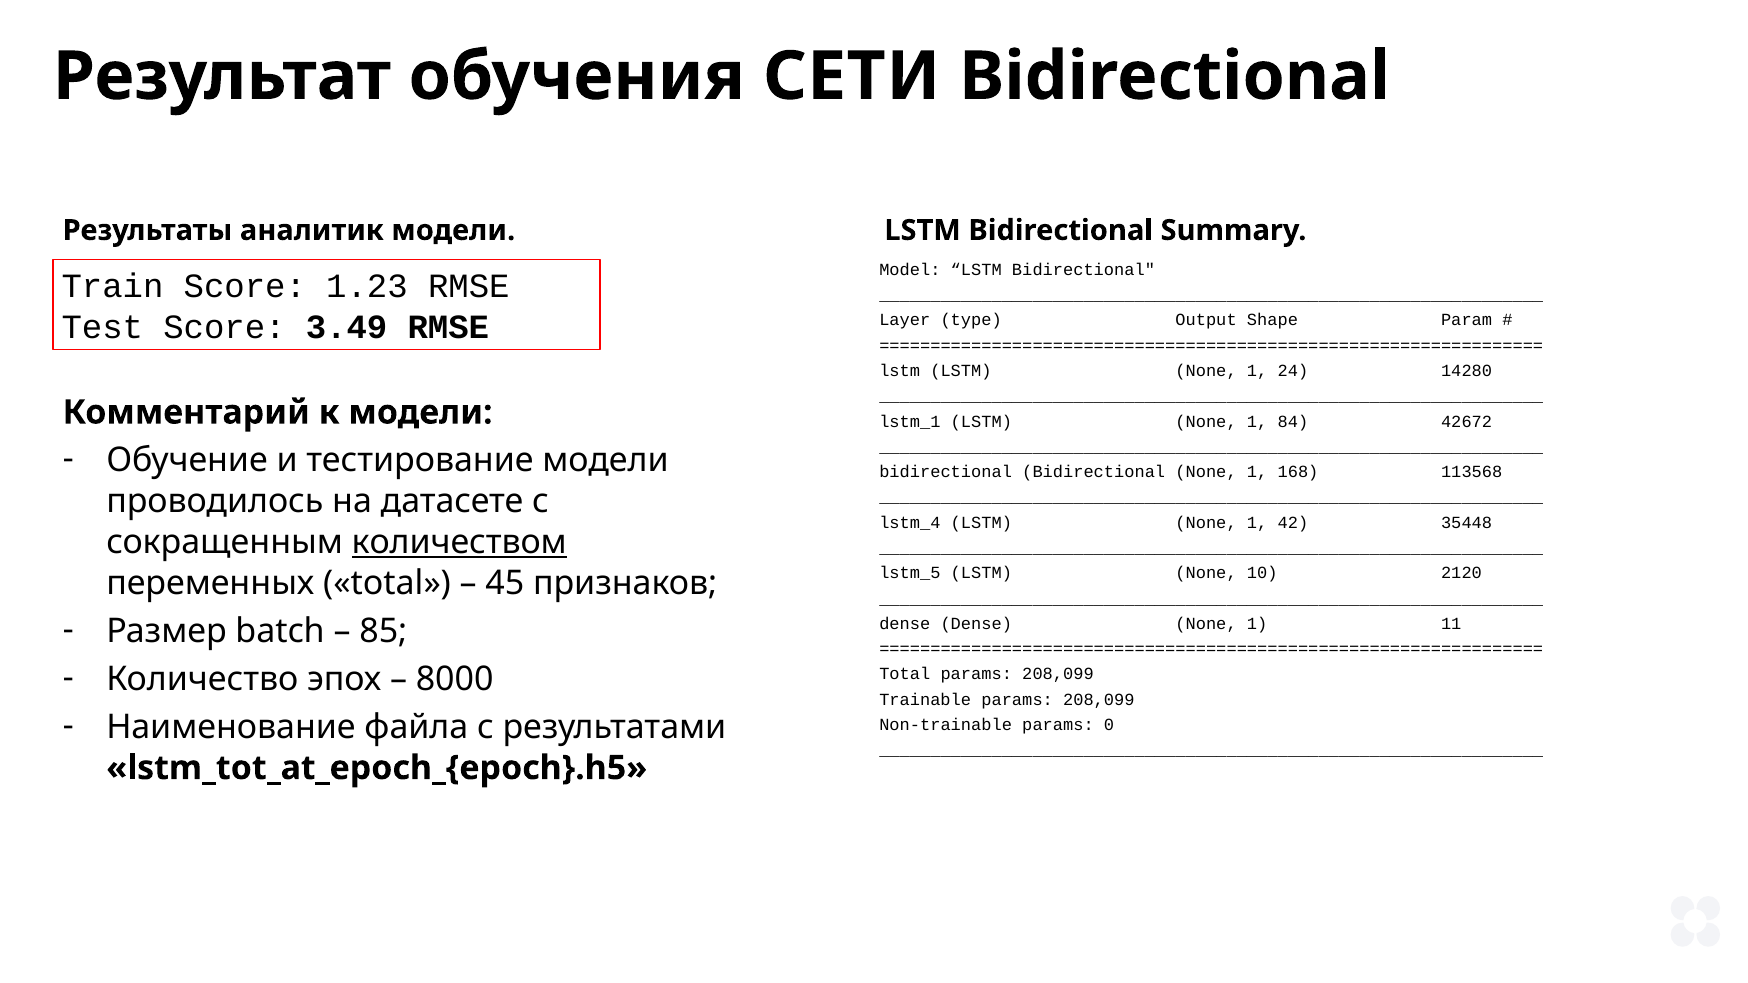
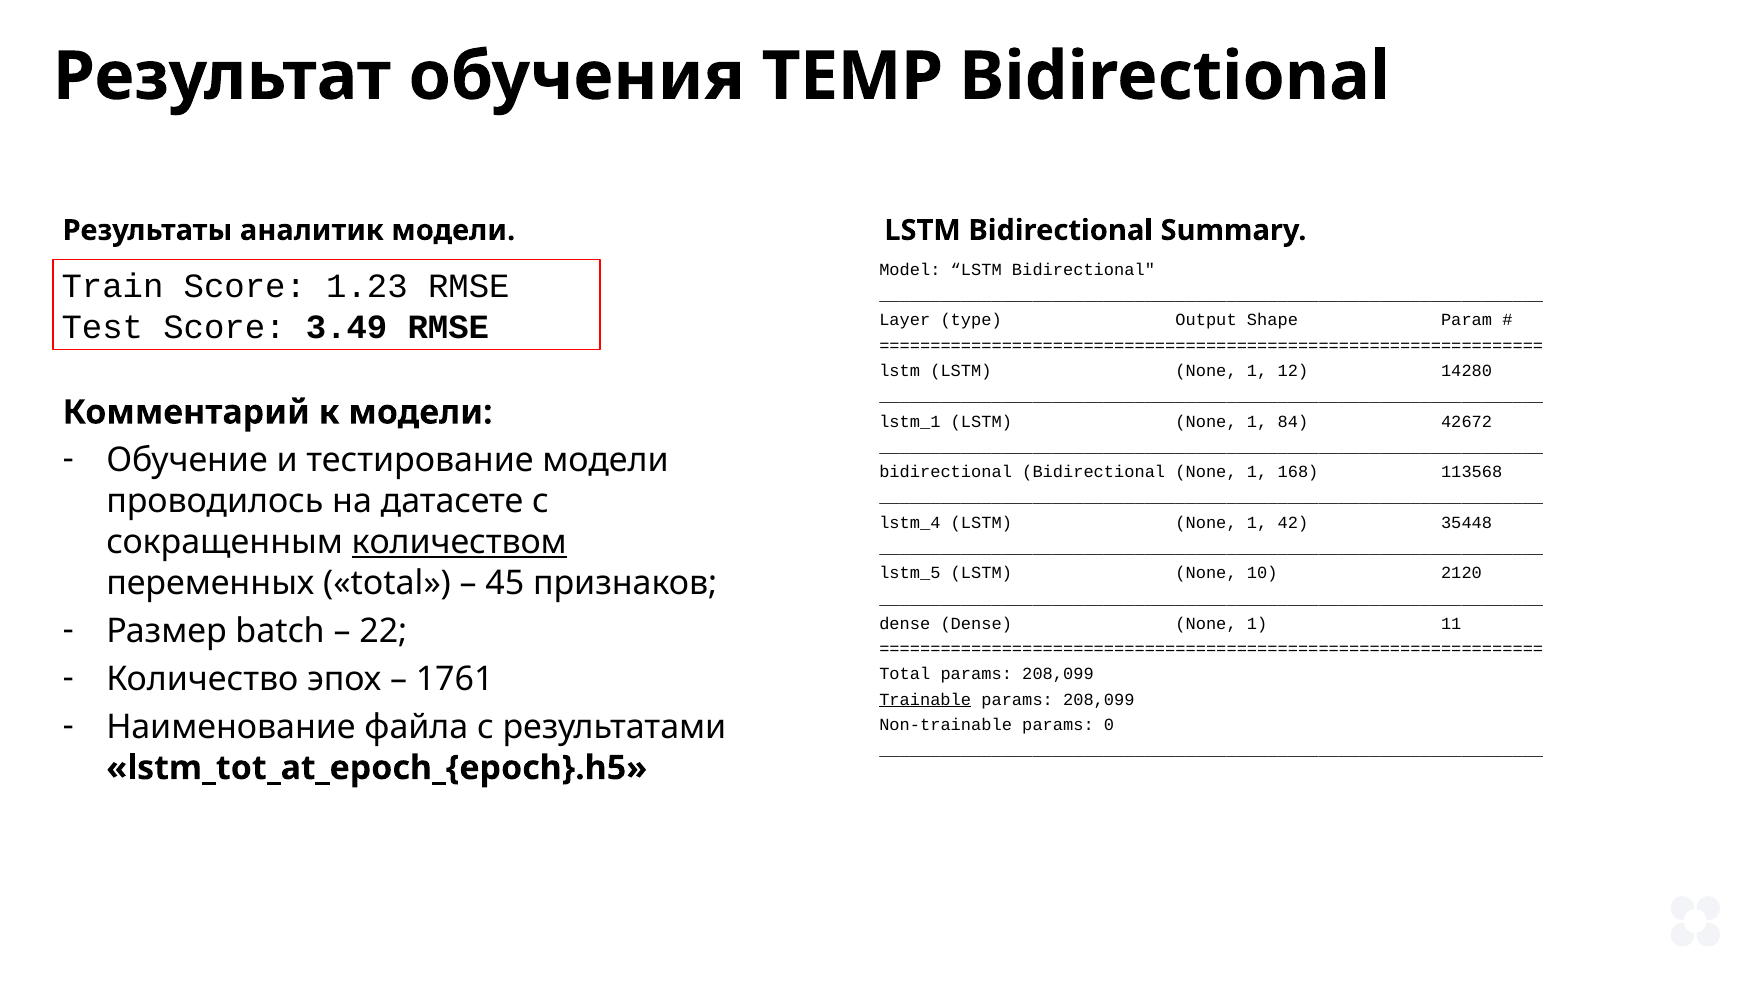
СЕТИ: СЕТИ -> TEMP (852, 77)
24: 24 -> 12 (1293, 371)
85: 85 -> 22 (383, 631)
8000: 8000 -> 1761 (455, 679)
Trainable underline: none -> present (925, 700)
